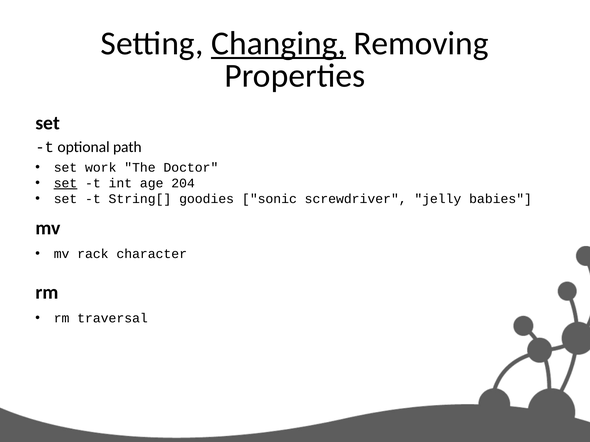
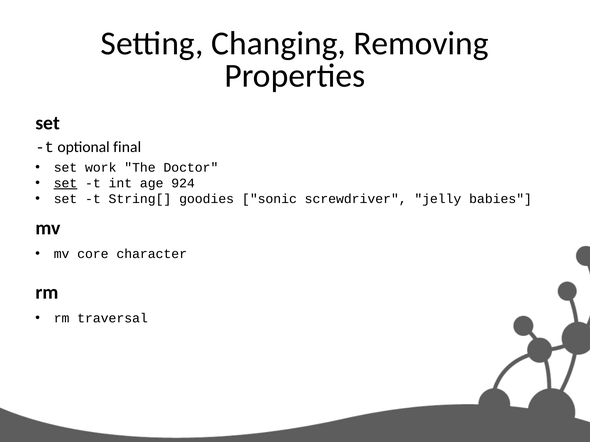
Changing underline: present -> none (279, 44)
path: path -> final (127, 147)
204: 204 -> 924 (183, 183)
rack: rack -> core (93, 254)
